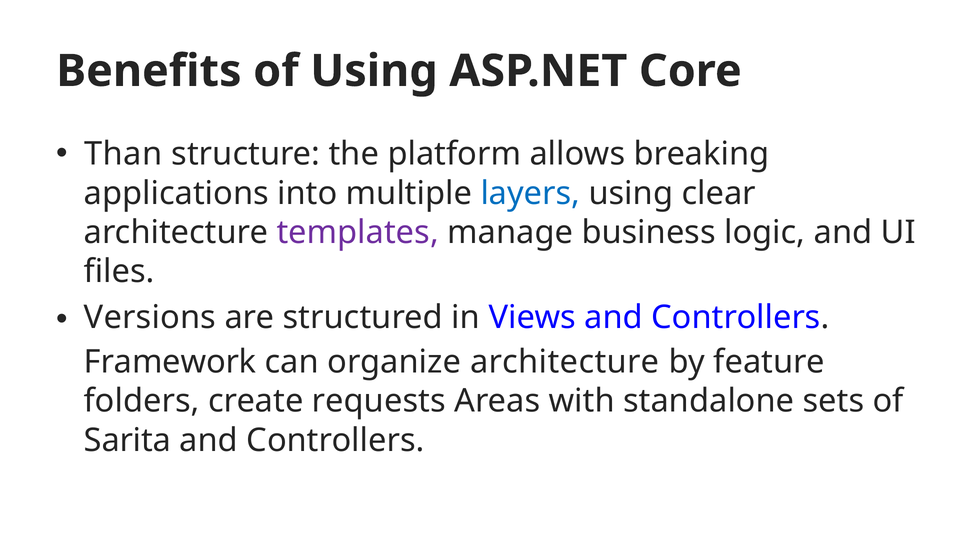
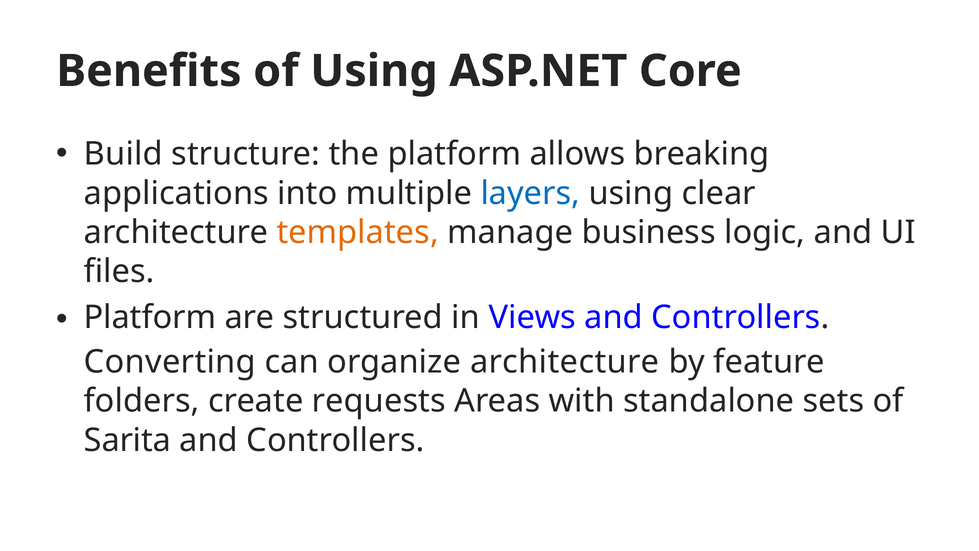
Than: Than -> Build (123, 154)
templates colour: purple -> orange (358, 232)
Versions: Versions -> Platform (150, 317)
Framework: Framework -> Converting (170, 362)
